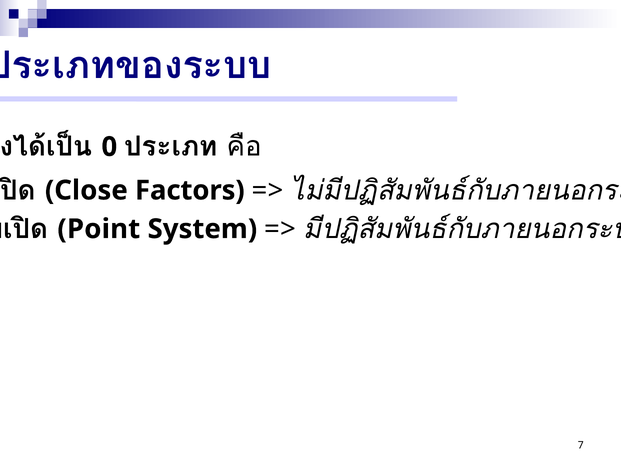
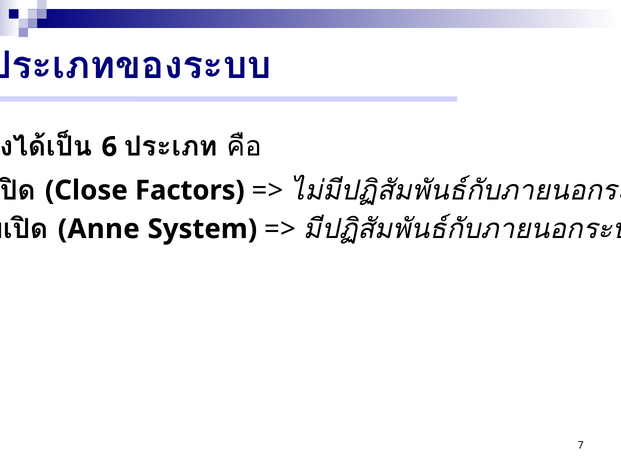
0: 0 -> 6 (109, 147)
Point: Point -> Anne (99, 229)
